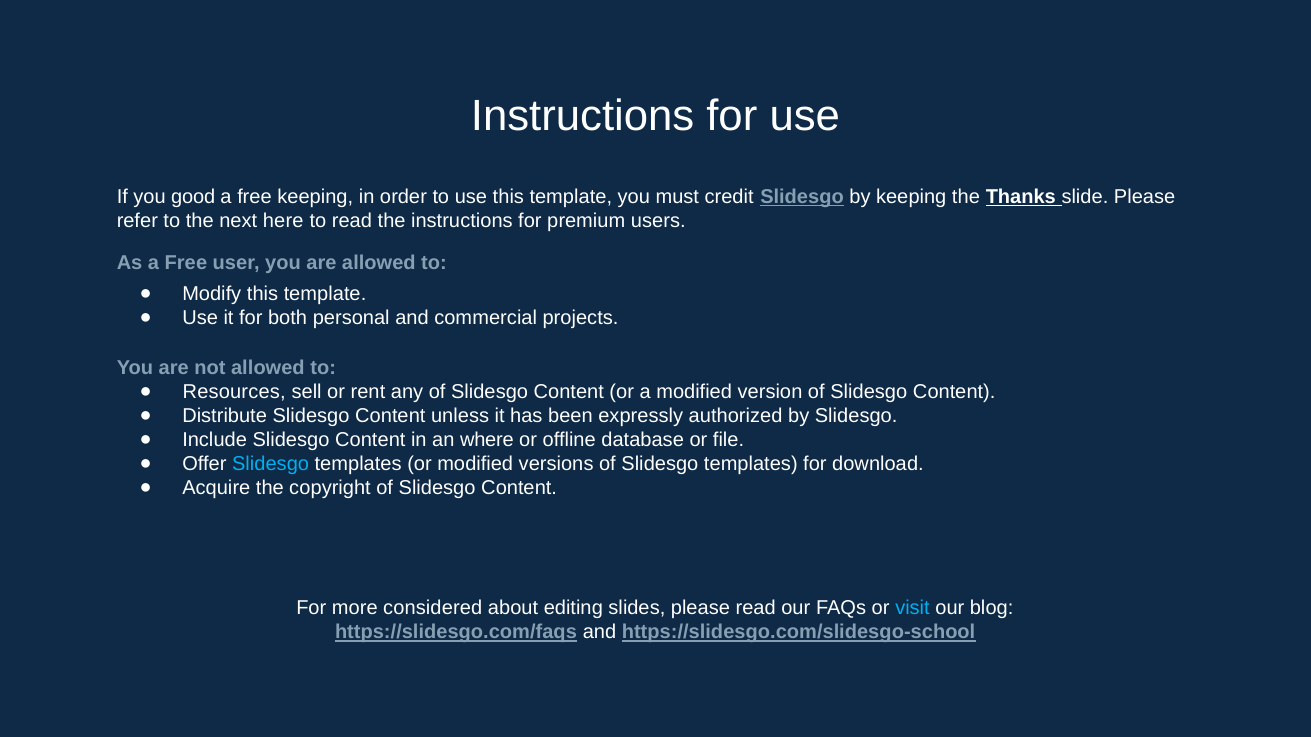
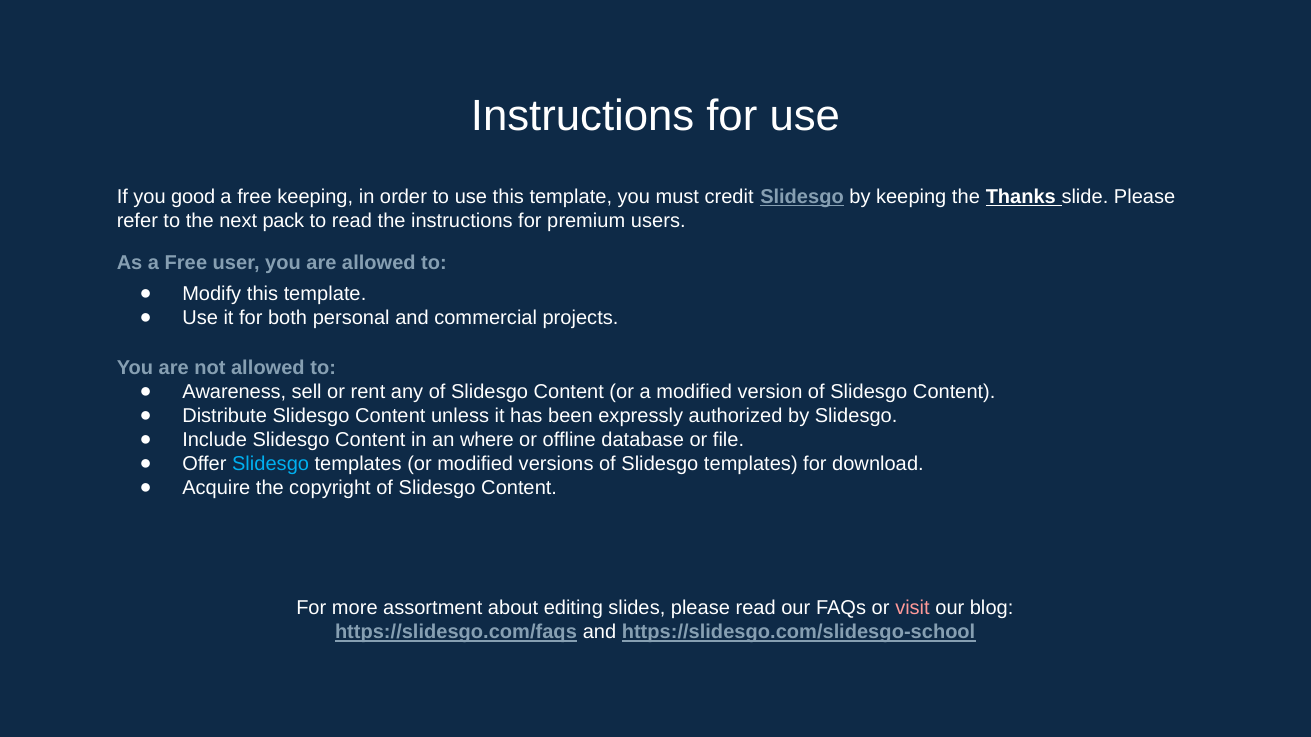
here: here -> pack (283, 221)
Resources: Resources -> Awareness (234, 392)
considered: considered -> assortment (433, 609)
visit colour: light blue -> pink (912, 609)
